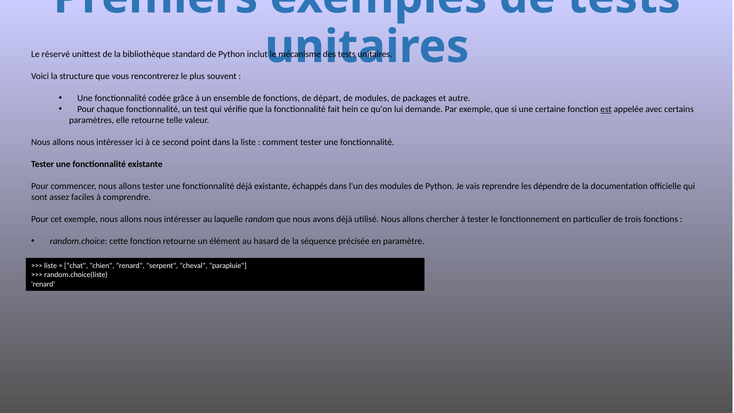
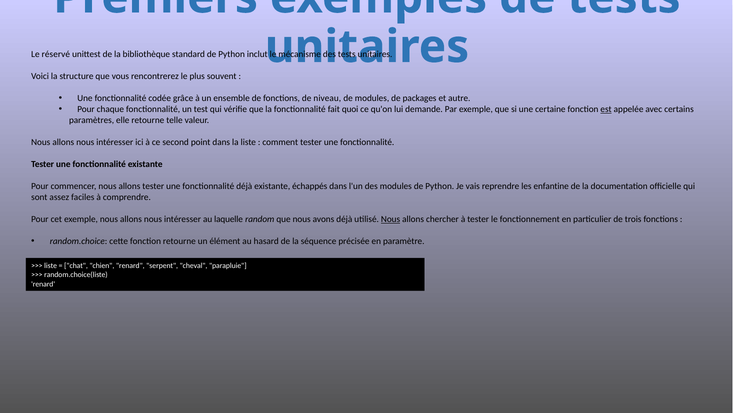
départ: départ -> niveau (327, 98)
hein: hein -> quoi (350, 109)
dépendre: dépendre -> enfantine (551, 186)
Nous underline: none -> present (391, 219)
